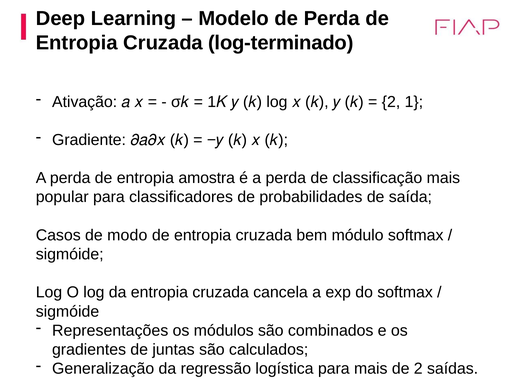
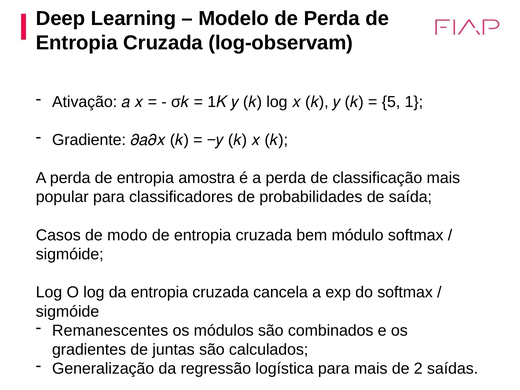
log-terminado: log-terminado -> log-observam (281, 43)
2: 2 -> 5 (391, 102)
Representações: Representações -> Remanescentes (110, 330)
